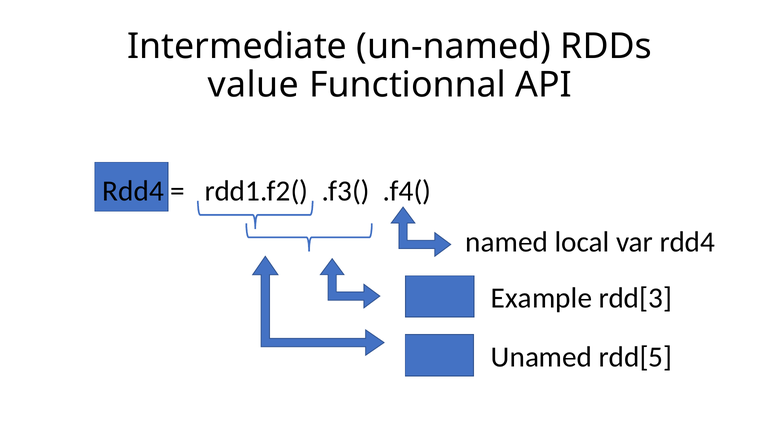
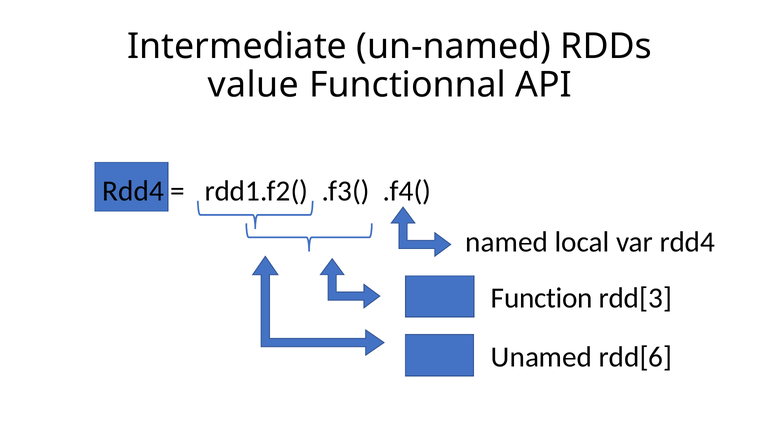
Example: Example -> Function (542, 298)
rdd[5: rdd[5 -> rdd[6 (635, 357)
